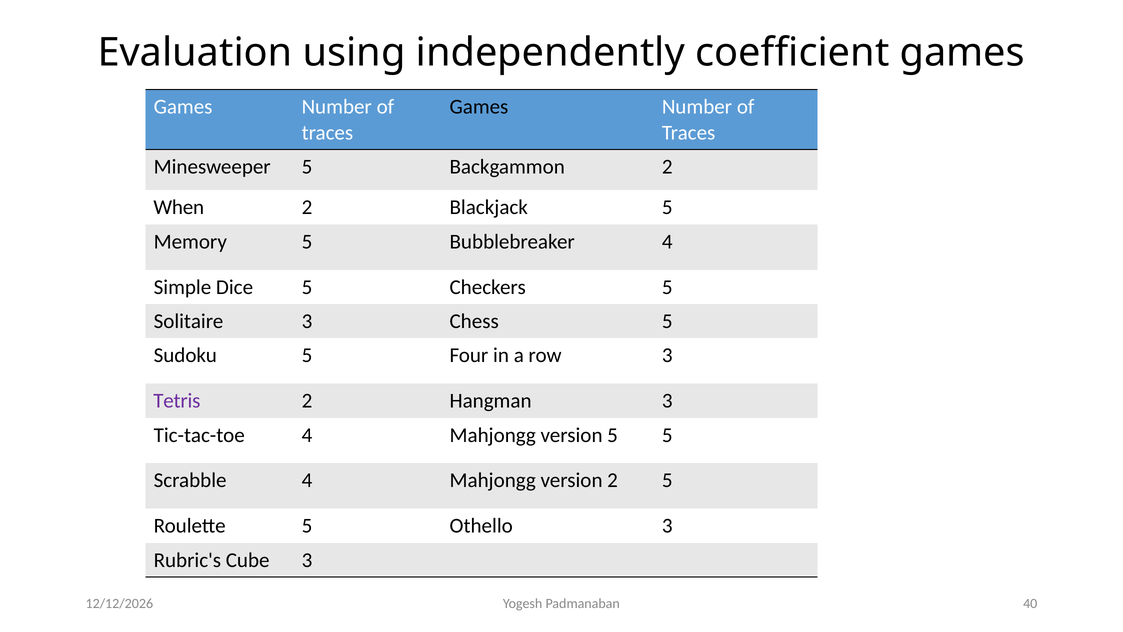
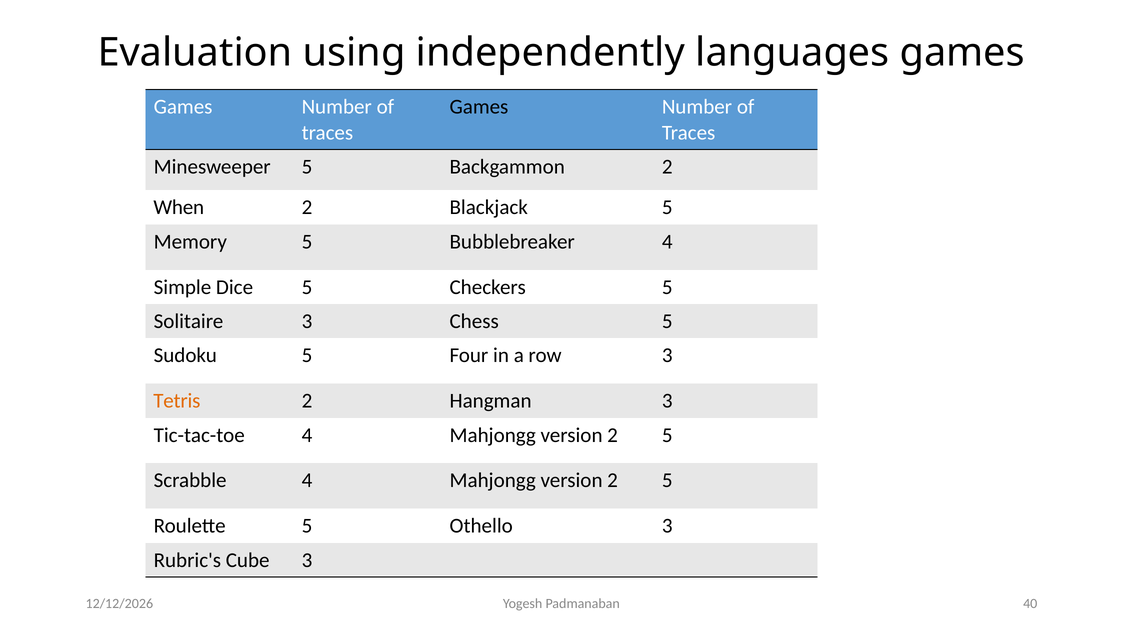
coefficient: coefficient -> languages (792, 53)
Tetris colour: purple -> orange (177, 401)
5: 5 -> 2 (613, 435)
